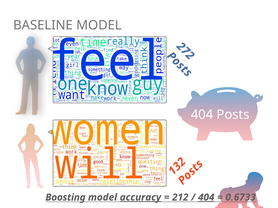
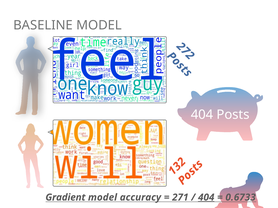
Boosting: Boosting -> Gradient (65, 198)
accuracy underline: present -> none (140, 198)
212: 212 -> 271 (180, 198)
